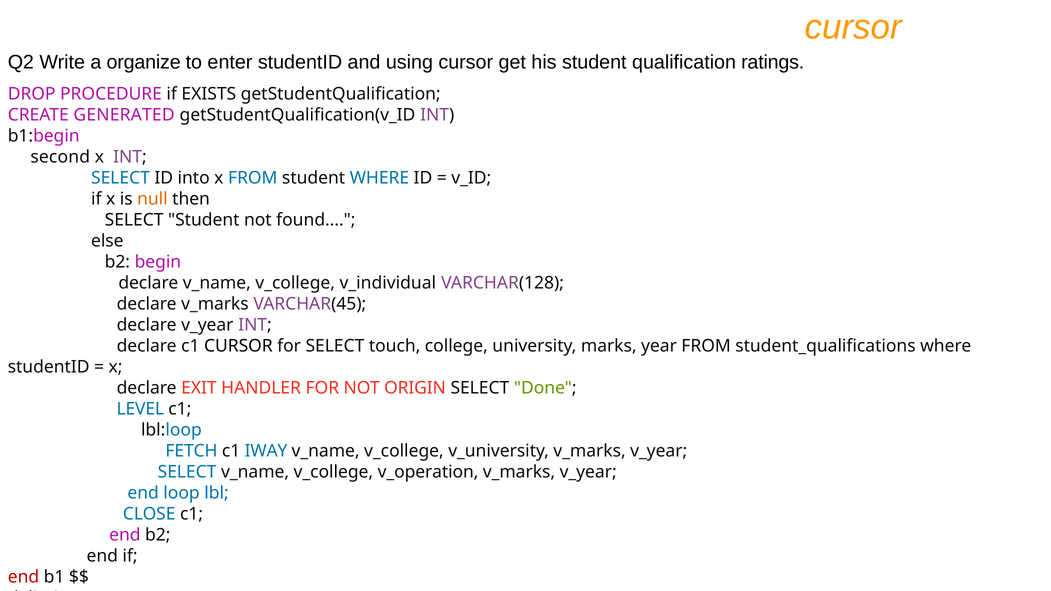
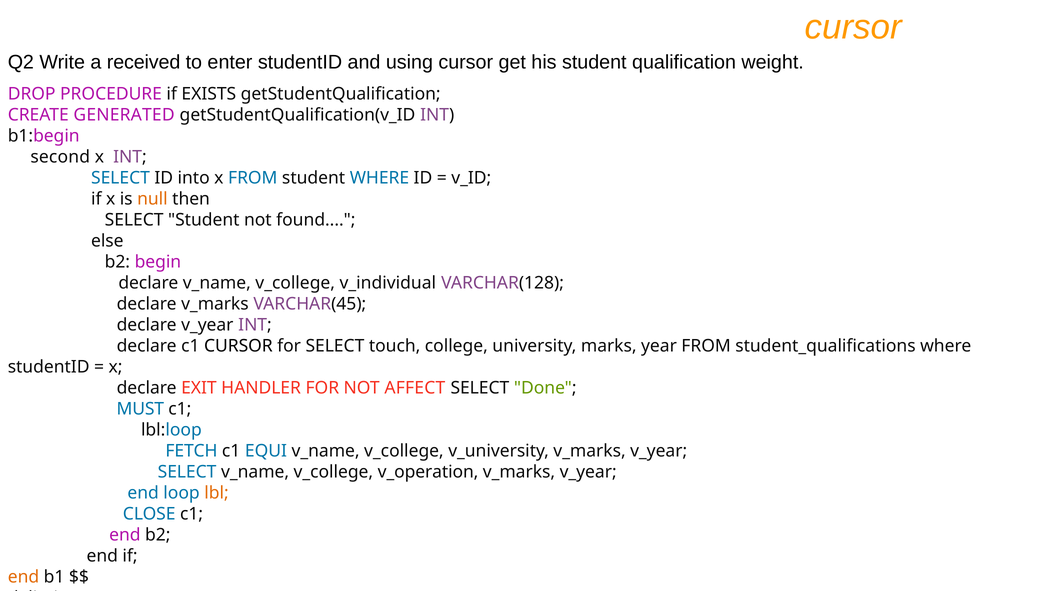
organize: organize -> received (144, 62)
ratings: ratings -> weight (773, 62)
ORIGIN: ORIGIN -> AFFECT (415, 388)
LEVEL: LEVEL -> MUST (140, 409)
IWAY: IWAY -> EQUI (266, 451)
lbl colour: blue -> orange (217, 493)
end colour: red -> orange (23, 577)
